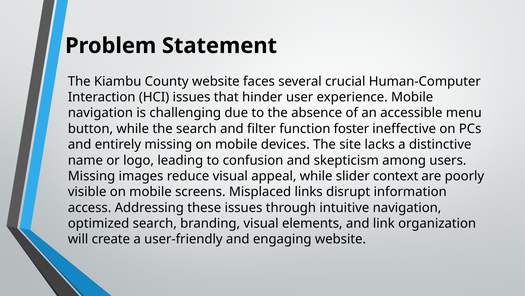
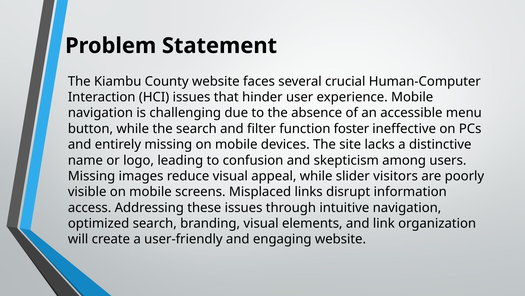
context: context -> visitors (396, 176)
